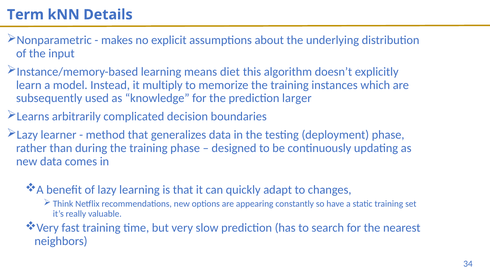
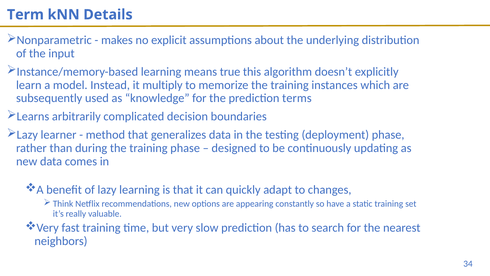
diet: diet -> true (230, 72)
larger: larger -> terms (297, 98)
